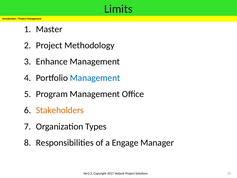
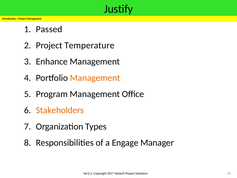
Limits: Limits -> Justify (119, 9)
Master: Master -> Passed (49, 29)
Methodology: Methodology -> Temperature (89, 45)
Management colour: blue -> orange (95, 78)
